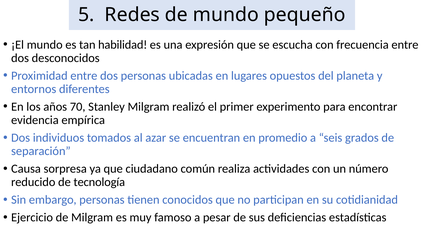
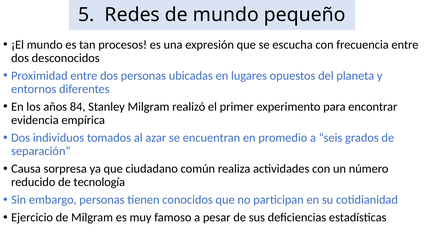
habilidad: habilidad -> procesos (123, 45)
70: 70 -> 84 (78, 107)
